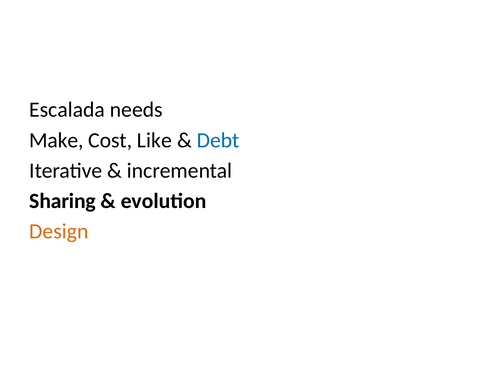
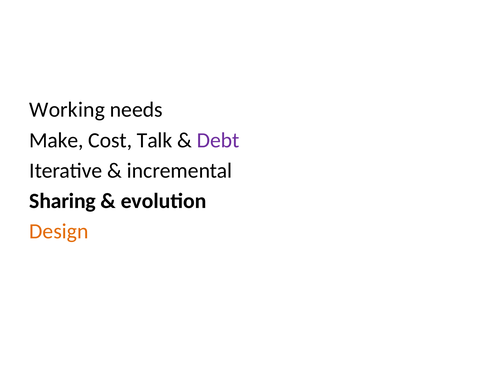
Escalada: Escalada -> Working (67, 110)
Like: Like -> Talk (155, 140)
Debt colour: blue -> purple (218, 140)
